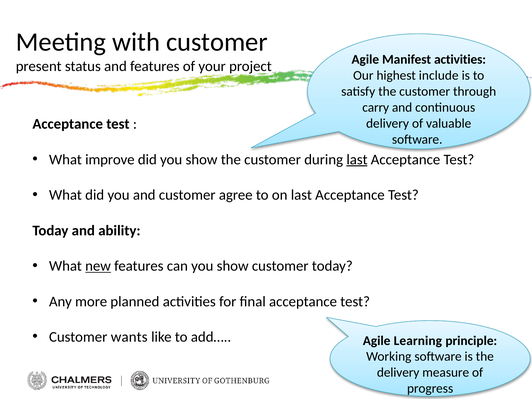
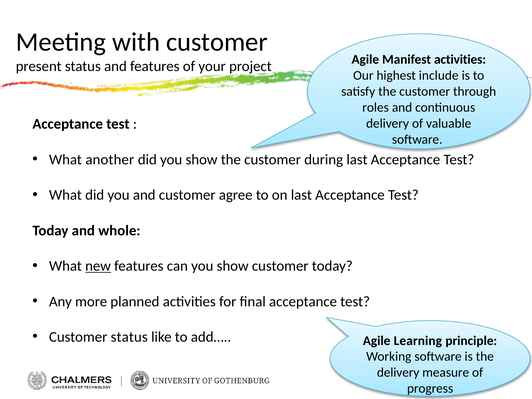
carry: carry -> roles (376, 107)
improve: improve -> another (110, 160)
last underline: present -> none (357, 160)
ability: ability -> whole (119, 230)
Customer wants: wants -> status (129, 337)
